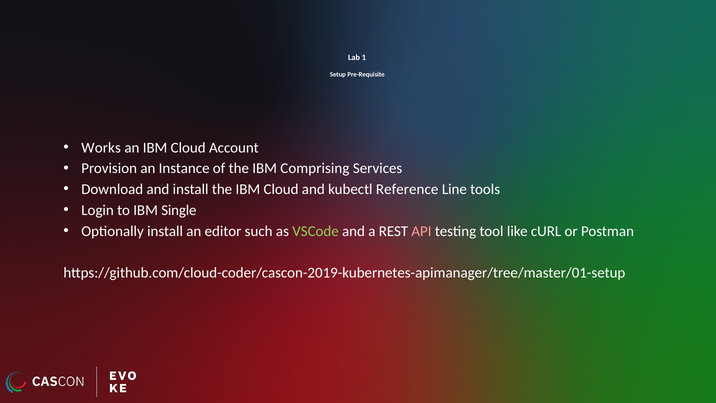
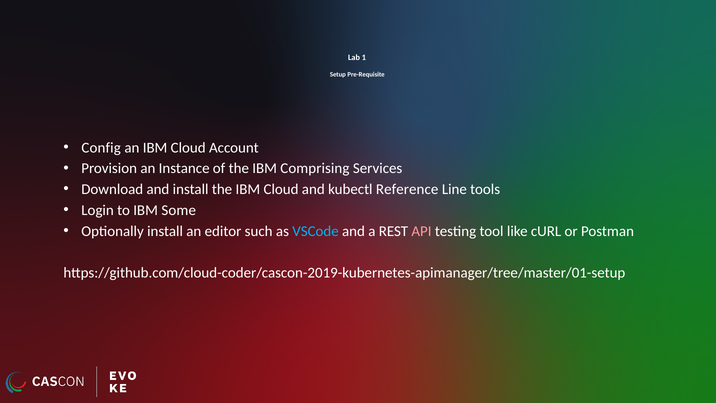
Works: Works -> Config (101, 147)
Single: Single -> Some (179, 210)
VSCode colour: light green -> light blue (316, 231)
